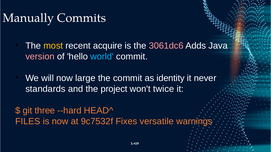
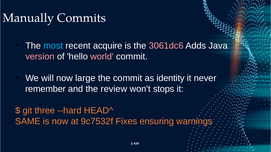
most colour: yellow -> light blue (53, 46)
world colour: light blue -> pink (102, 57)
standards: standards -> remember (46, 89)
project: project -> review (114, 89)
twice: twice -> stops (164, 89)
FILES: FILES -> SAME (28, 122)
versatile: versatile -> ensuring (157, 122)
